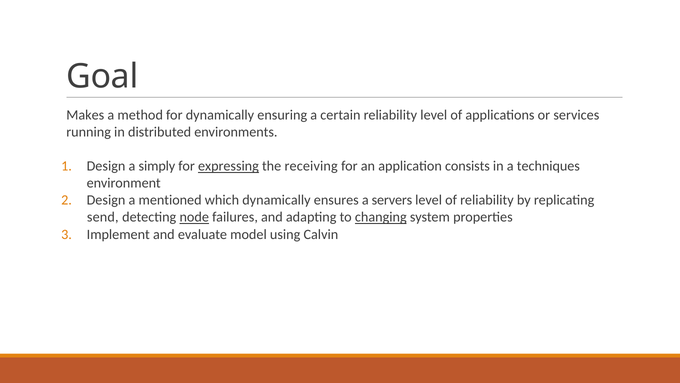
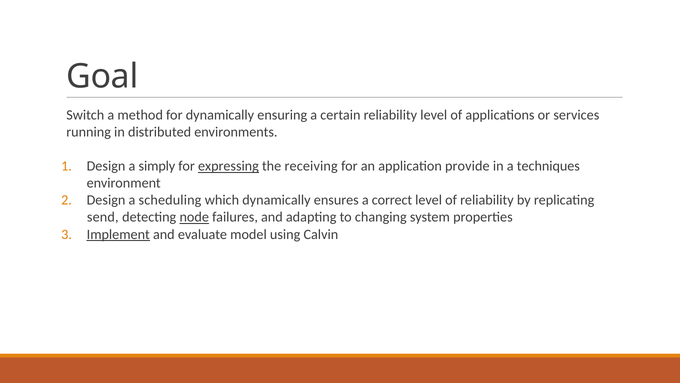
Makes: Makes -> Switch (85, 115)
consists: consists -> provide (467, 166)
mentioned: mentioned -> scheduling (170, 200)
servers: servers -> correct (392, 200)
changing underline: present -> none (381, 217)
Implement underline: none -> present (118, 234)
